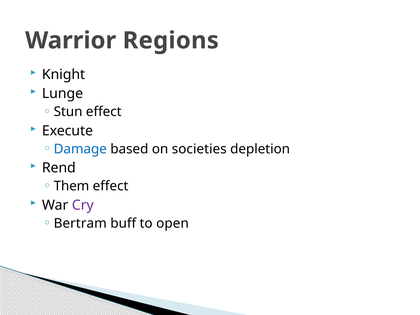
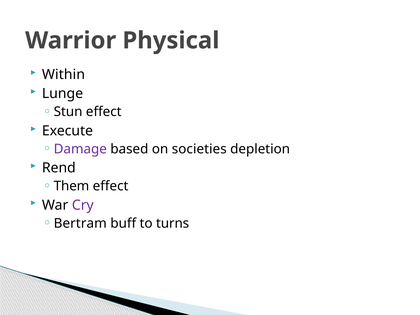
Regions: Regions -> Physical (171, 41)
Knight: Knight -> Within (63, 74)
Damage colour: blue -> purple (80, 149)
open: open -> turns (173, 223)
